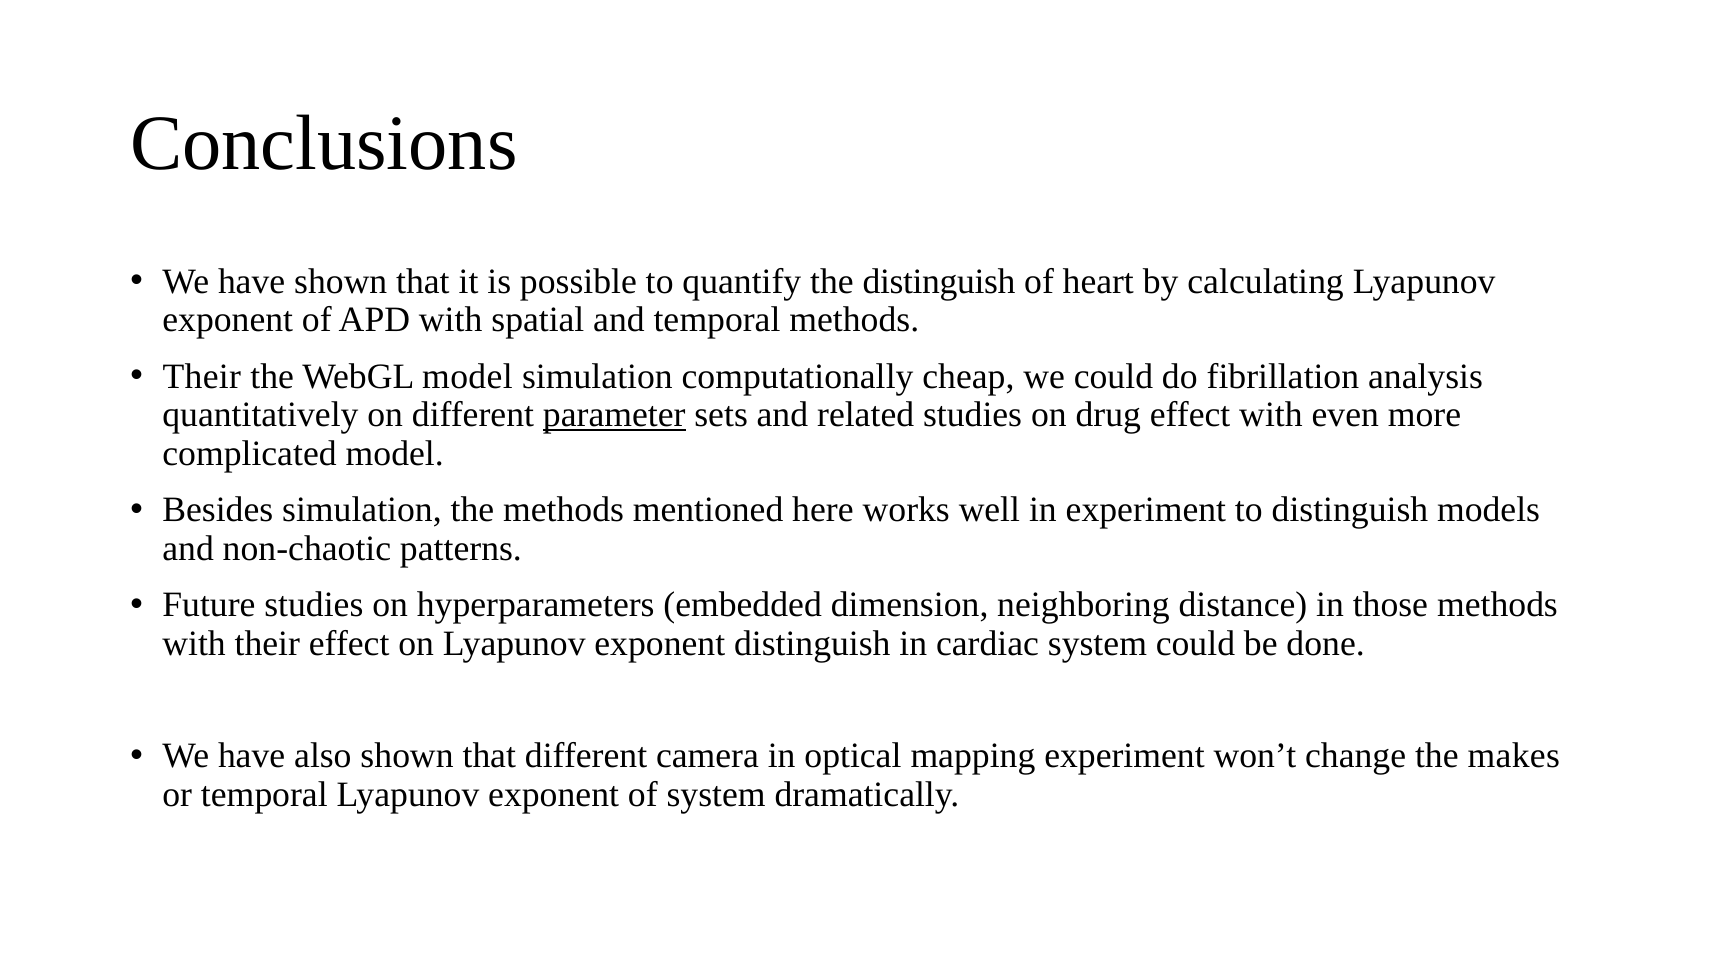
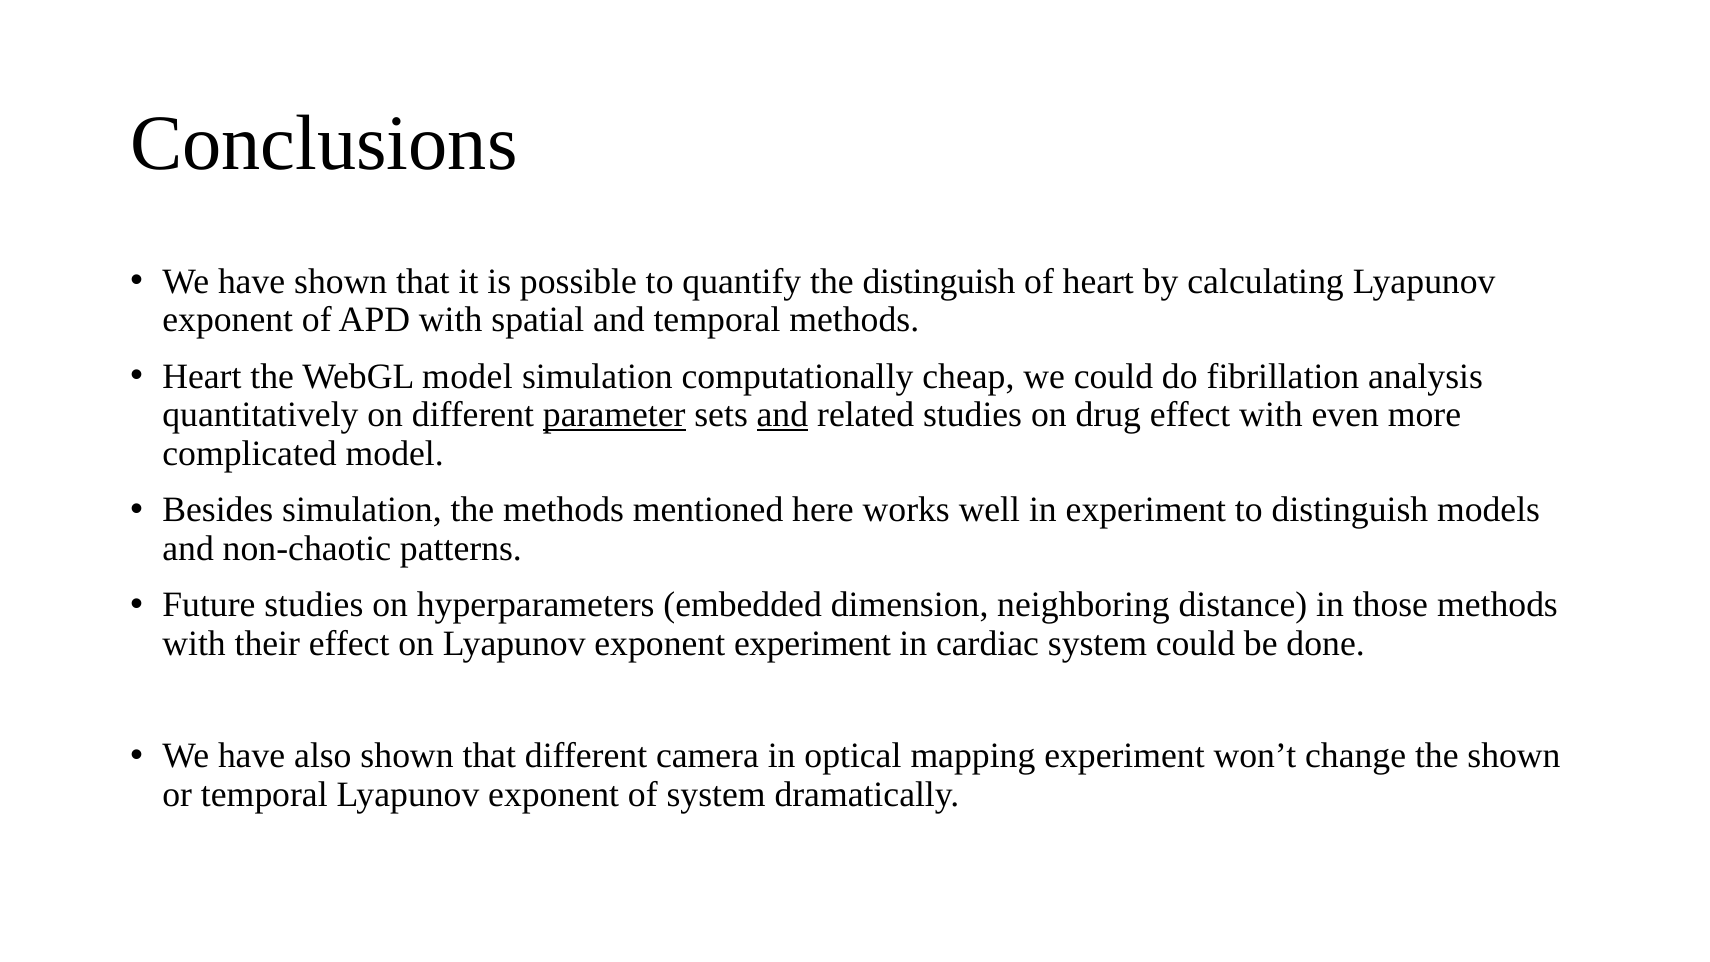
Their: Their -> Heart (202, 376)
and underline: none -> present (782, 415)
exponent distinguish: distinguish -> experiment (812, 643)
the makes: makes -> shown (1514, 756)
